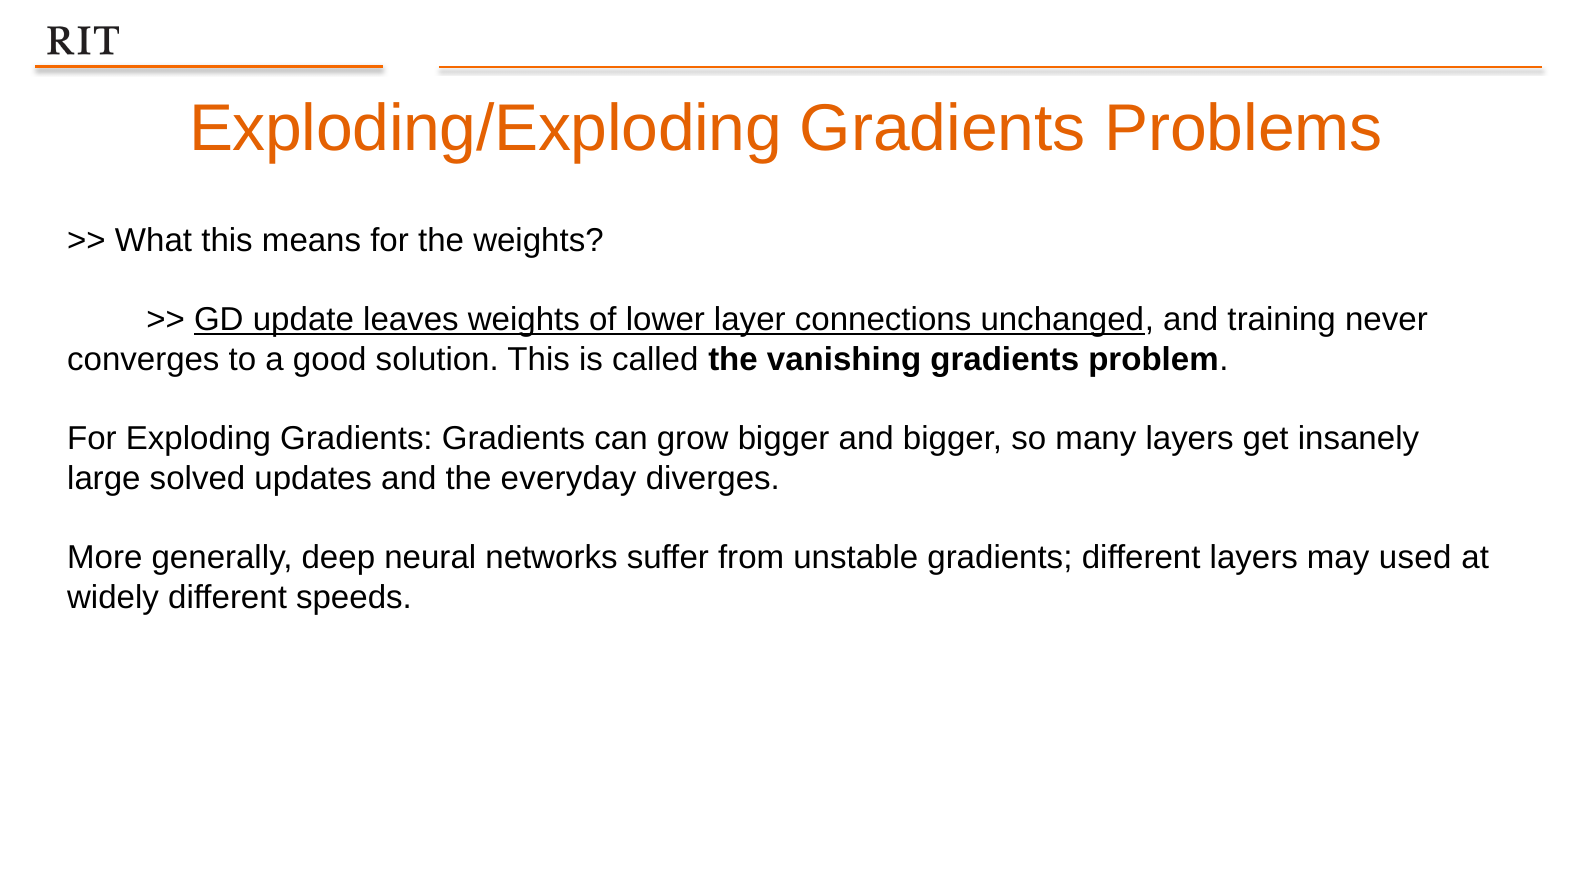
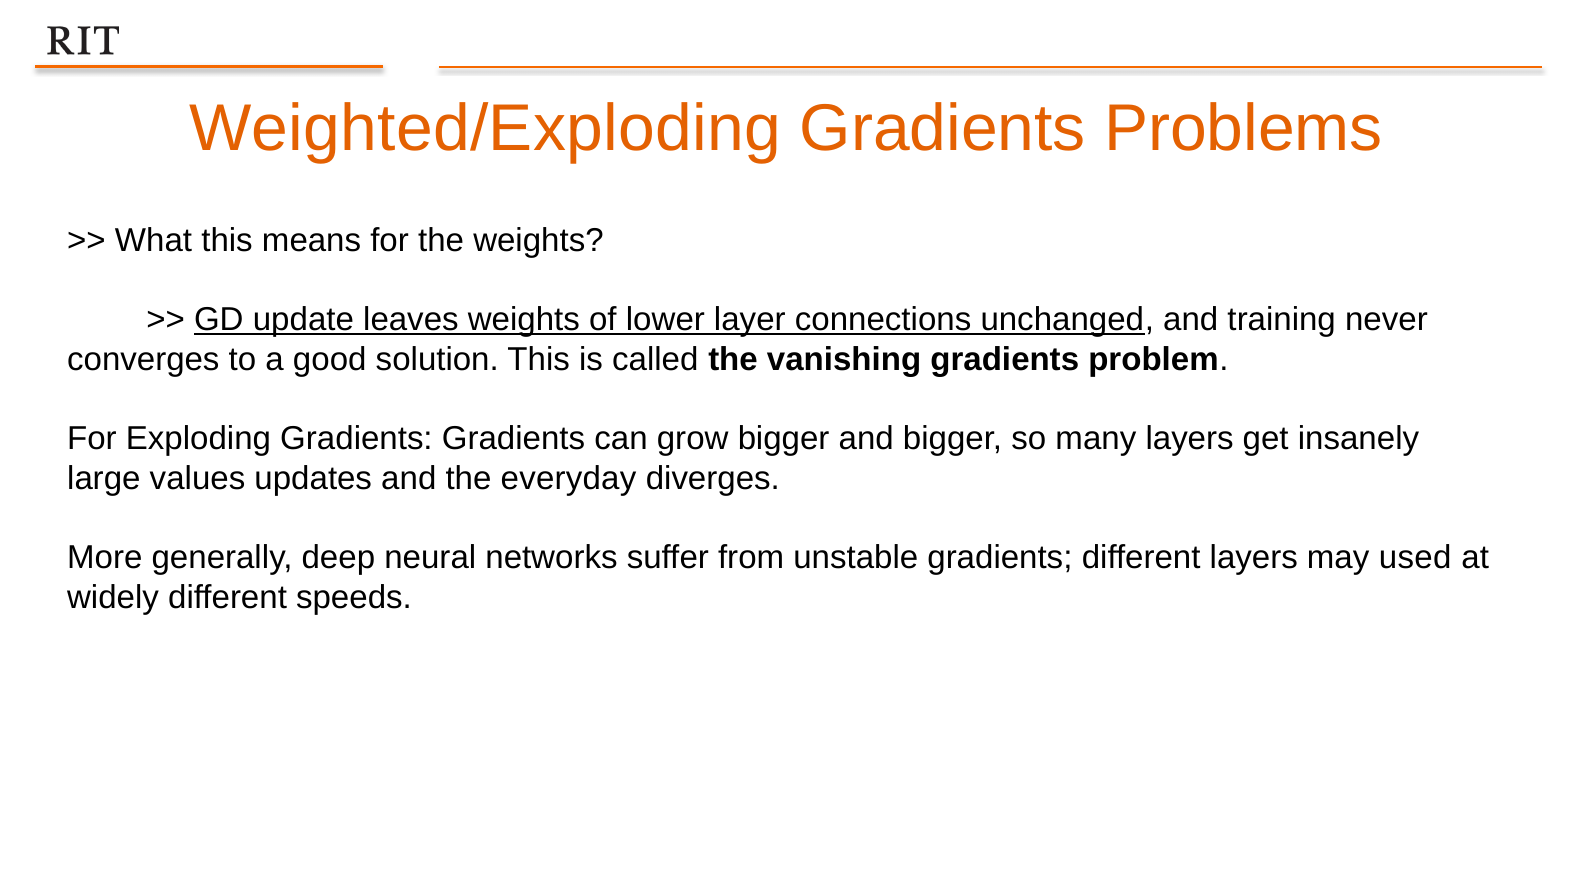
Exploding/Exploding: Exploding/Exploding -> Weighted/Exploding (485, 128)
solved: solved -> values (198, 478)
